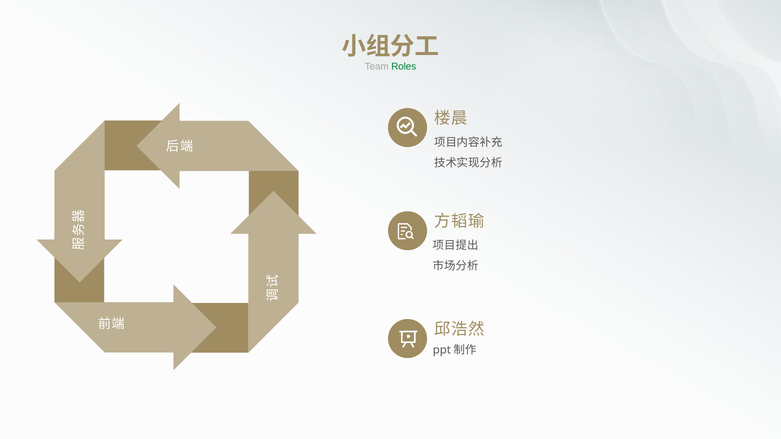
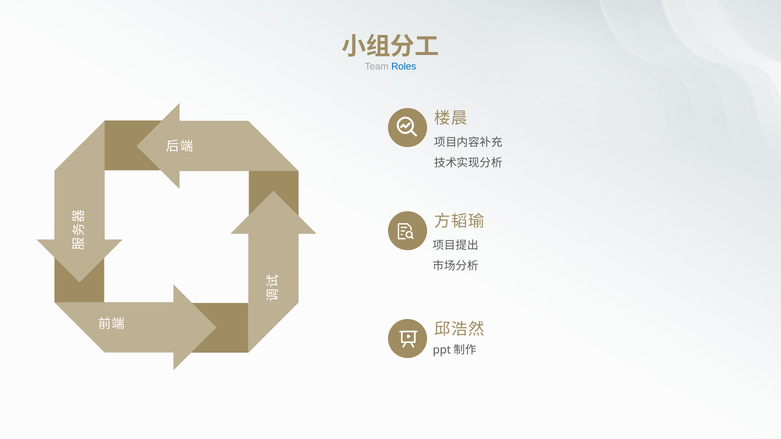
Roles colour: green -> blue (404, 67)
